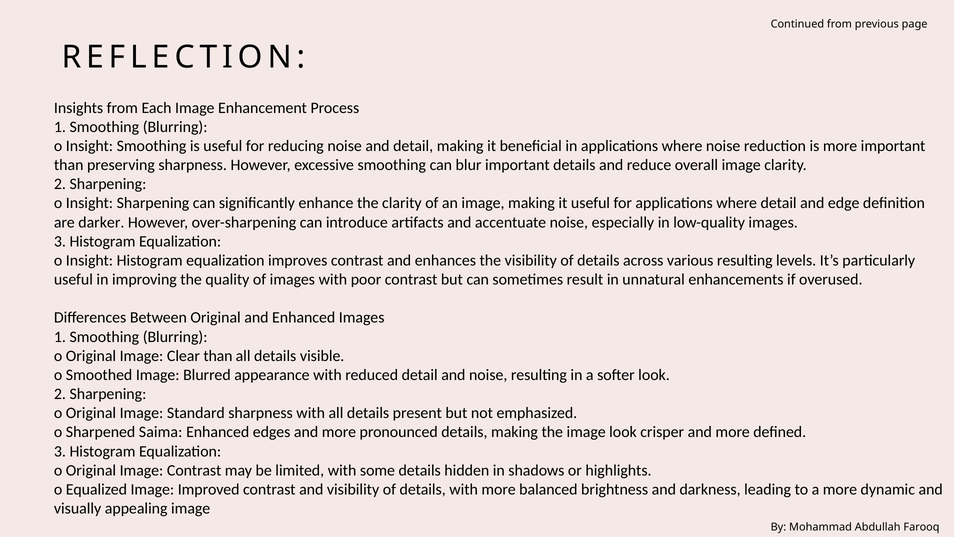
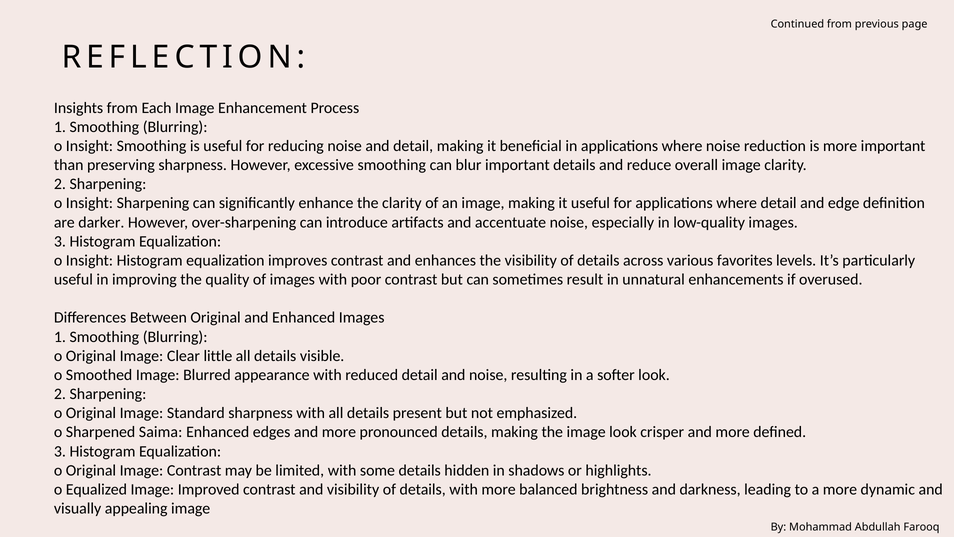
various resulting: resulting -> favorites (745, 260)
Clear than: than -> little (218, 356)
